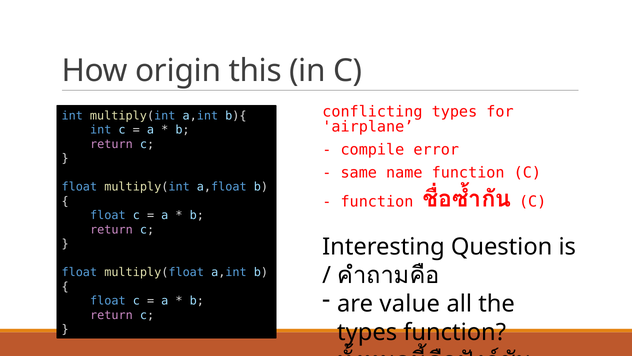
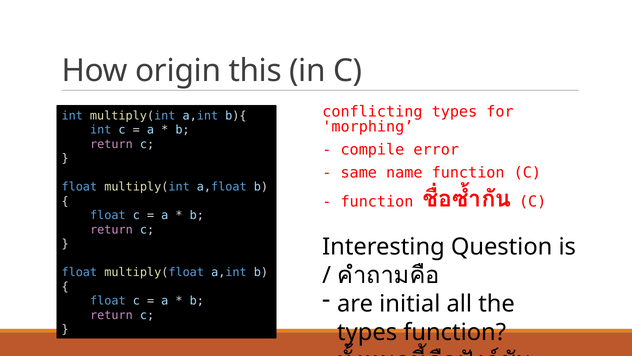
airplane: airplane -> morphing (368, 126)
value: value -> initial (410, 303)
